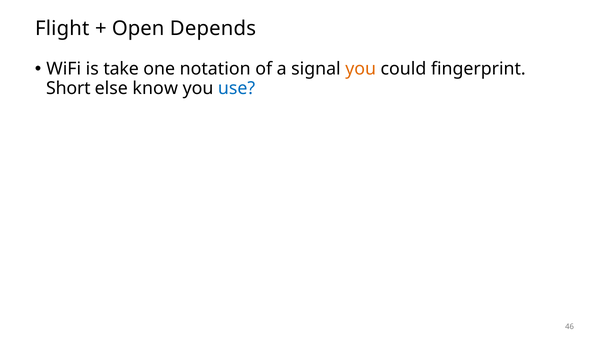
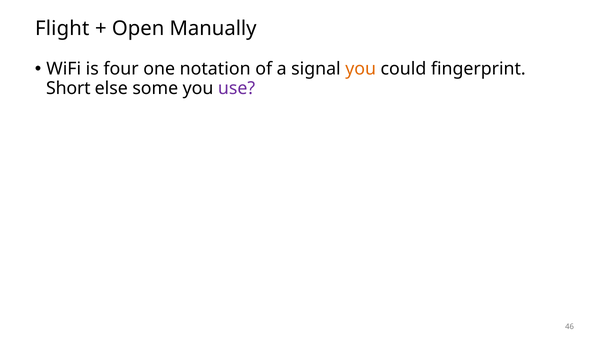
Depends: Depends -> Manually (213, 28)
take: take -> four (121, 69)
know: know -> some (155, 88)
use colour: blue -> purple (237, 88)
